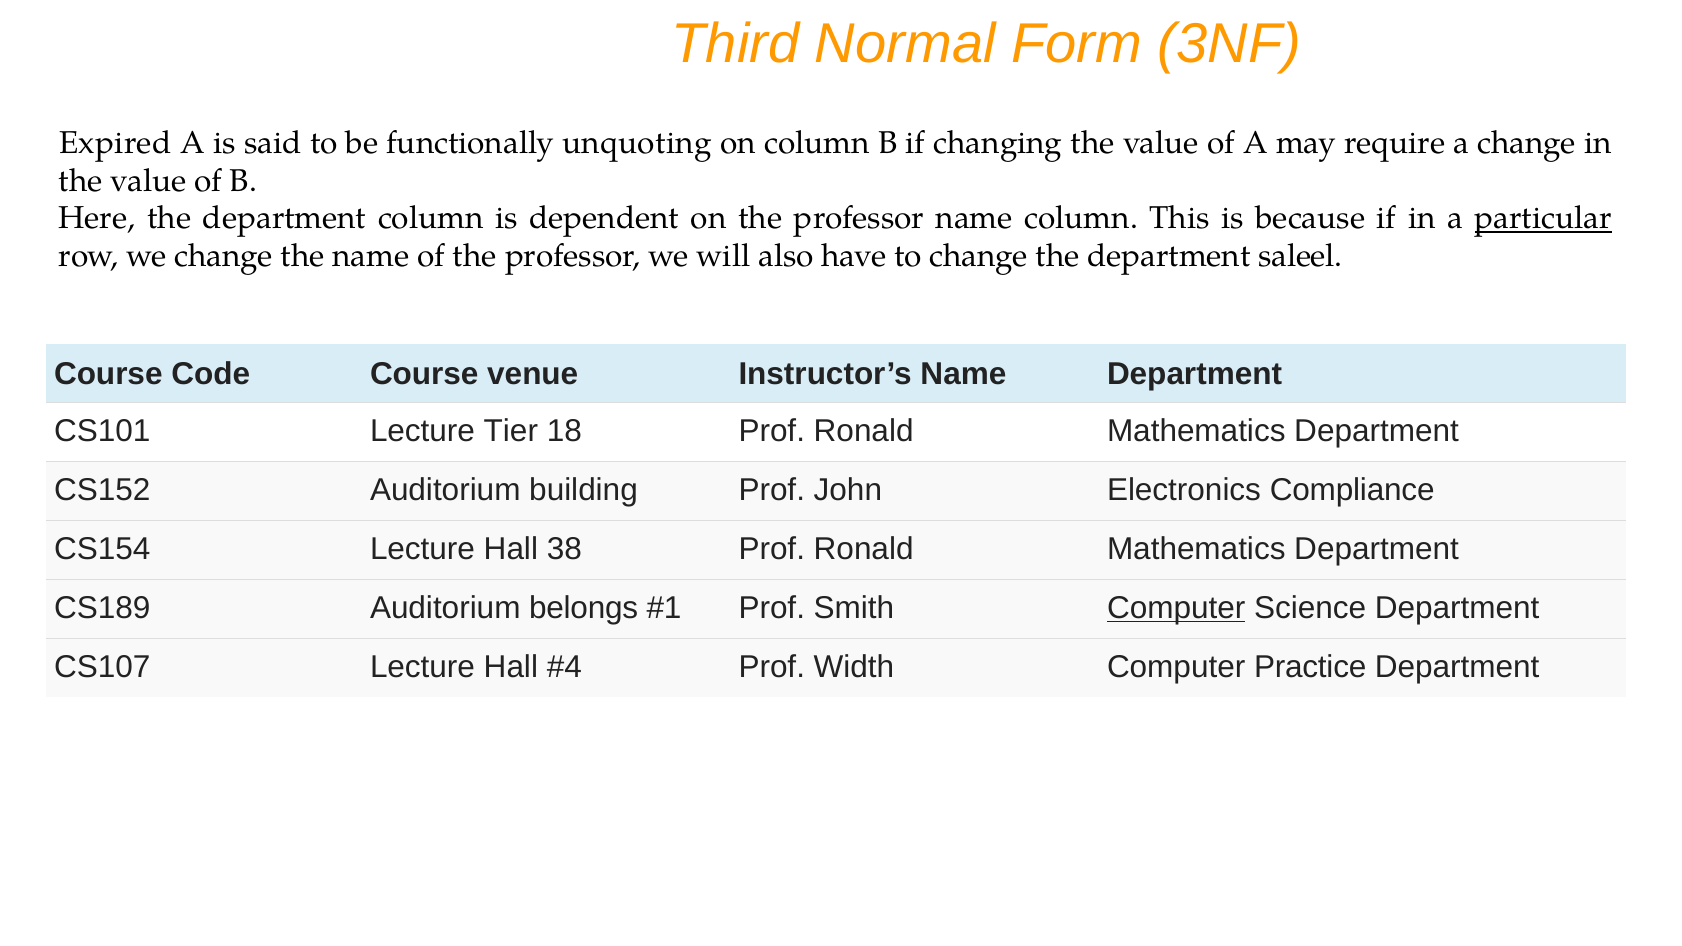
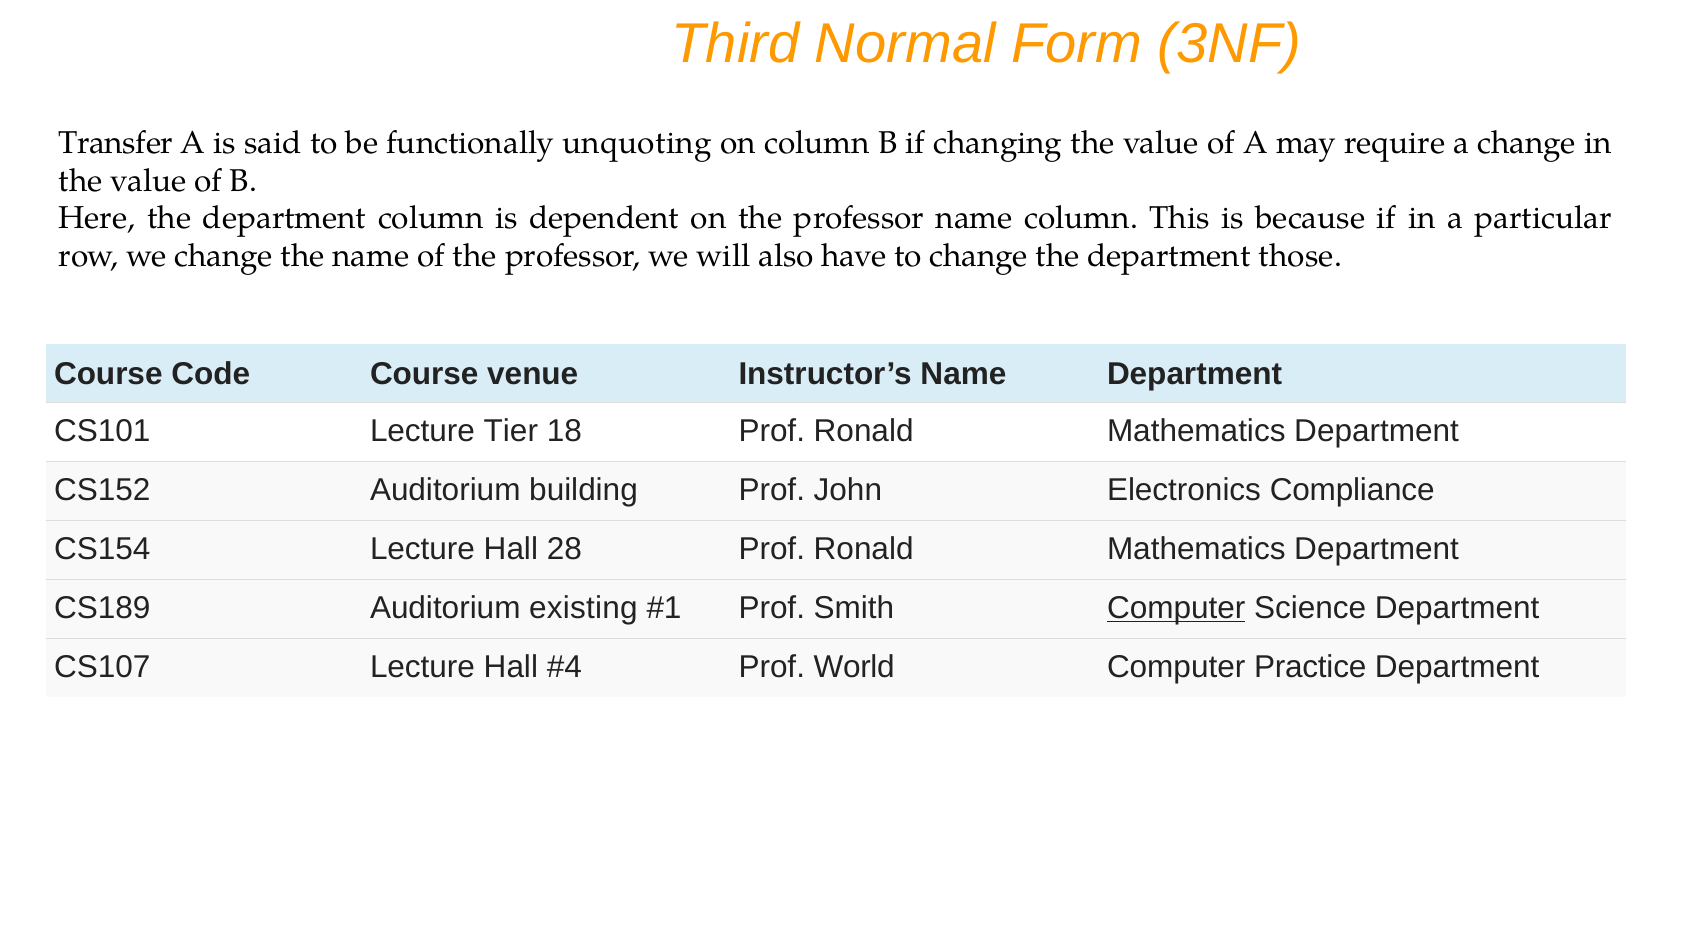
Expired: Expired -> Transfer (116, 143)
particular underline: present -> none (1543, 219)
saleel: saleel -> those (1300, 256)
38: 38 -> 28 (564, 549)
belongs: belongs -> existing (583, 608)
Width: Width -> World (854, 667)
